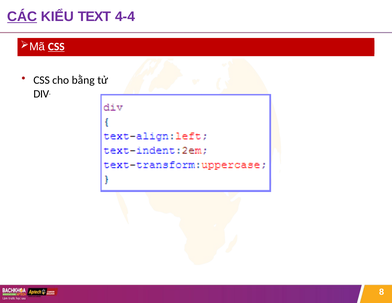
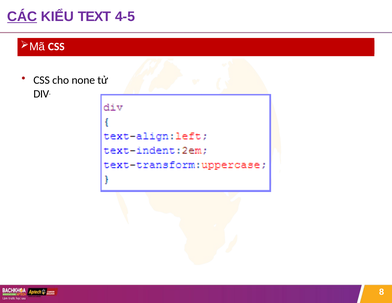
4-4: 4-4 -> 4-5 (125, 17)
CSS underline: present -> none (56, 47)
bằng: bằng -> none (83, 80)
